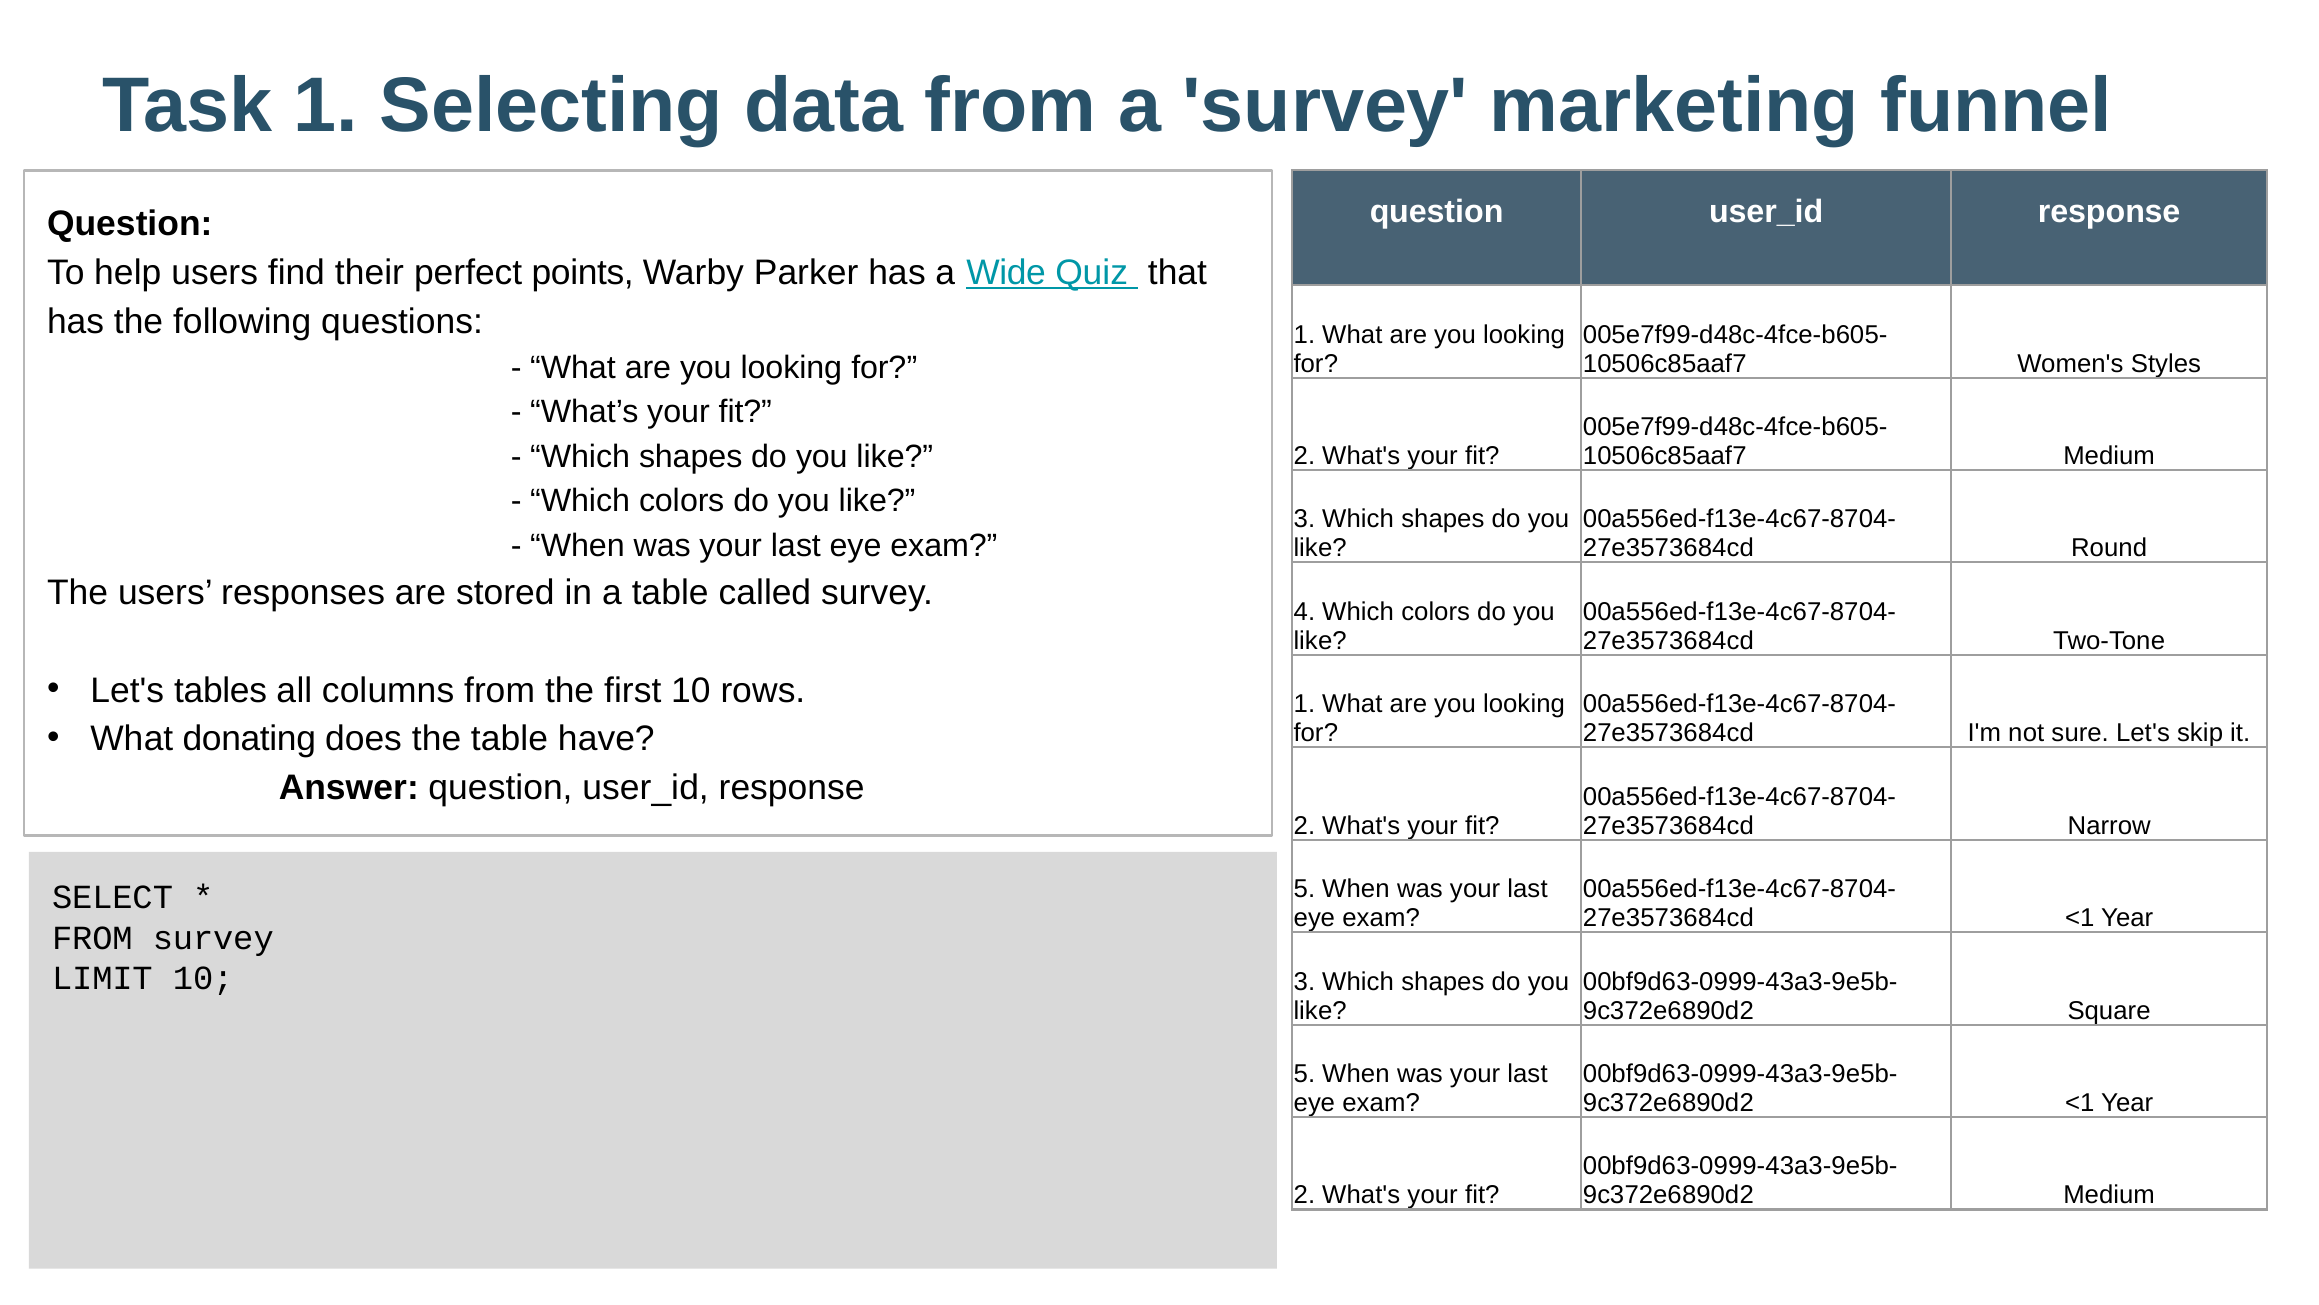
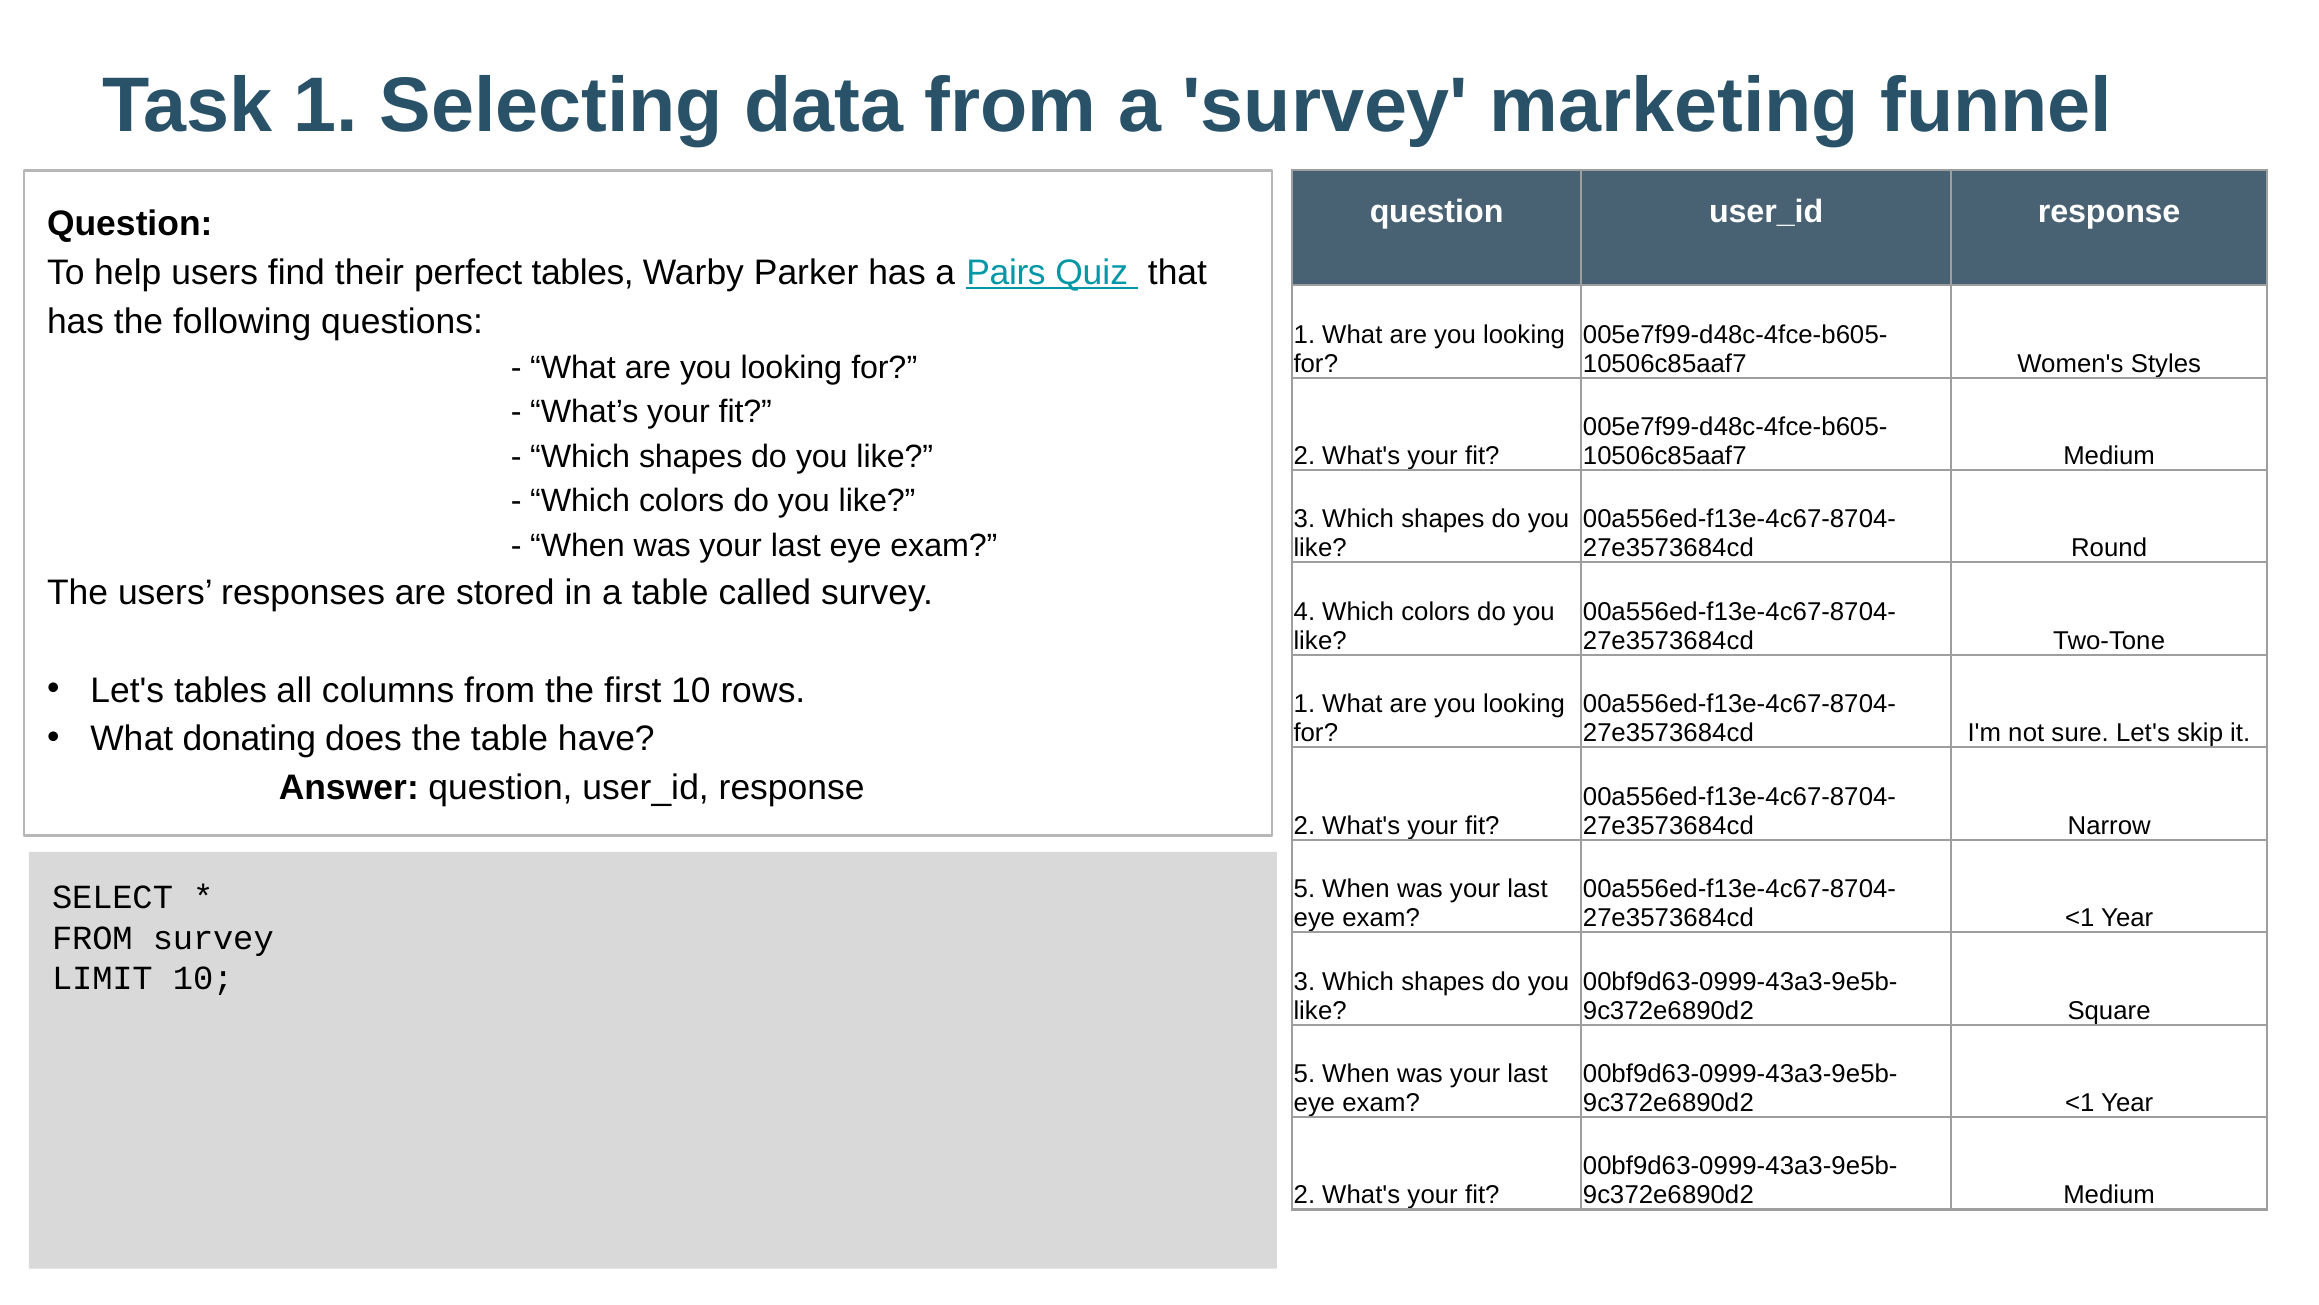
perfect points: points -> tables (583, 272)
Wide: Wide -> Pairs (1006, 272)
